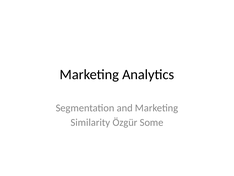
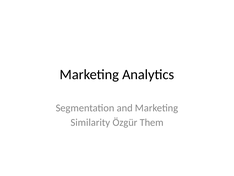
Some: Some -> Them (152, 122)
